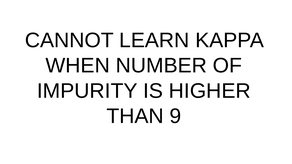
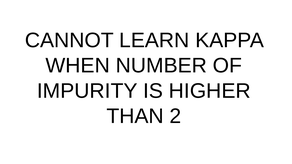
9: 9 -> 2 (175, 116)
